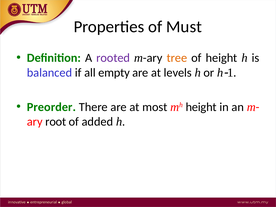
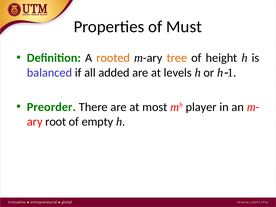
rooted colour: purple -> orange (113, 58)
empty: empty -> added (114, 73)
mh height: height -> player (201, 107)
added: added -> empty (97, 122)
